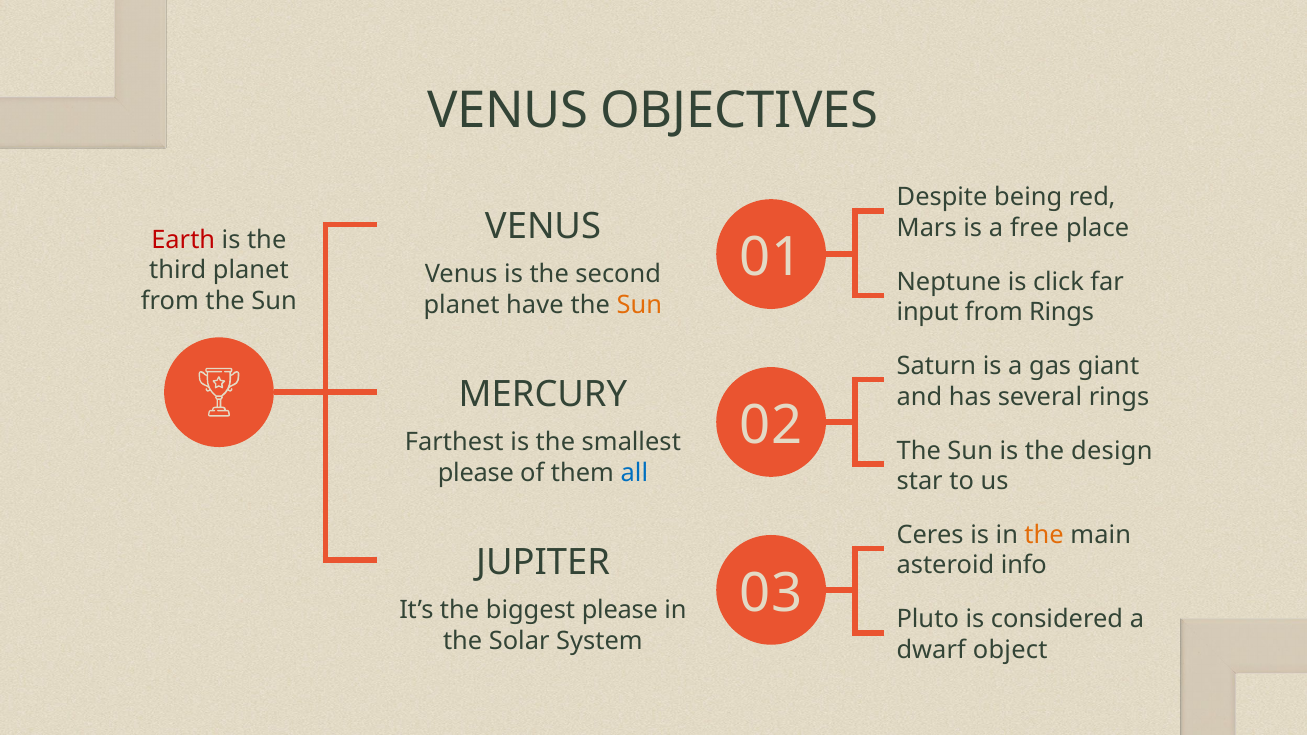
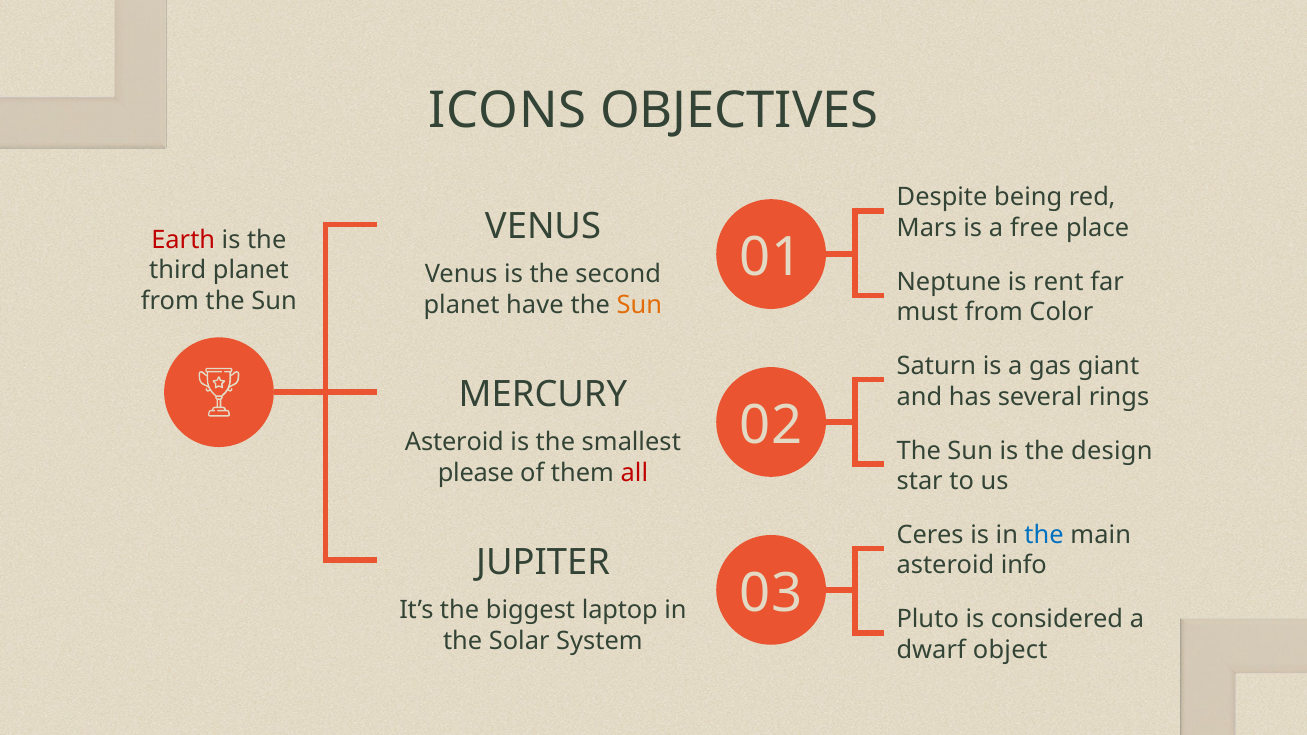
VENUS: VENUS -> ICONS (507, 111)
click: click -> rent (1058, 282)
input: input -> must (927, 312)
from Rings: Rings -> Color (1061, 312)
Farthest: Farthest -> Asteroid (454, 442)
all colour: blue -> red (634, 473)
the colour: orange -> blue (1044, 535)
biggest please: please -> laptop (620, 610)
